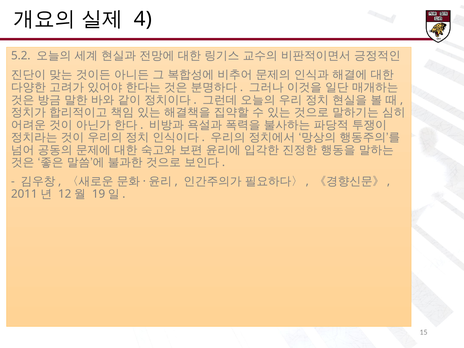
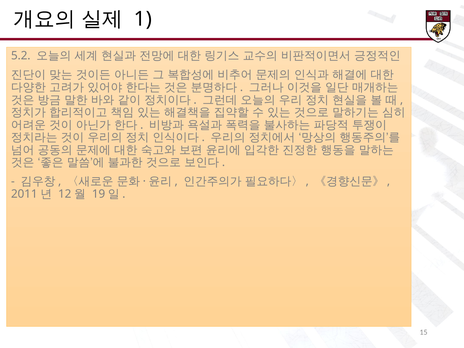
4: 4 -> 1 (143, 19)
